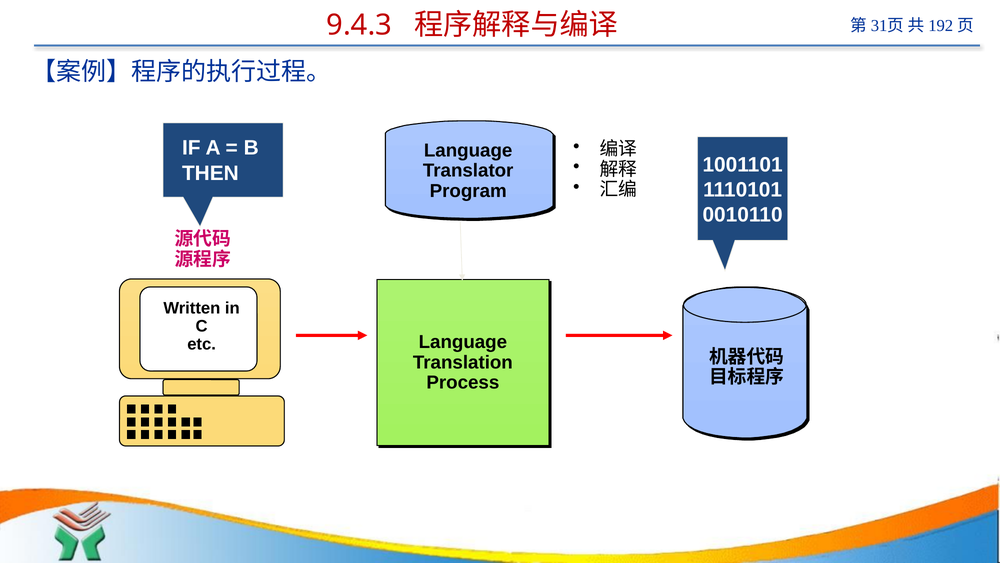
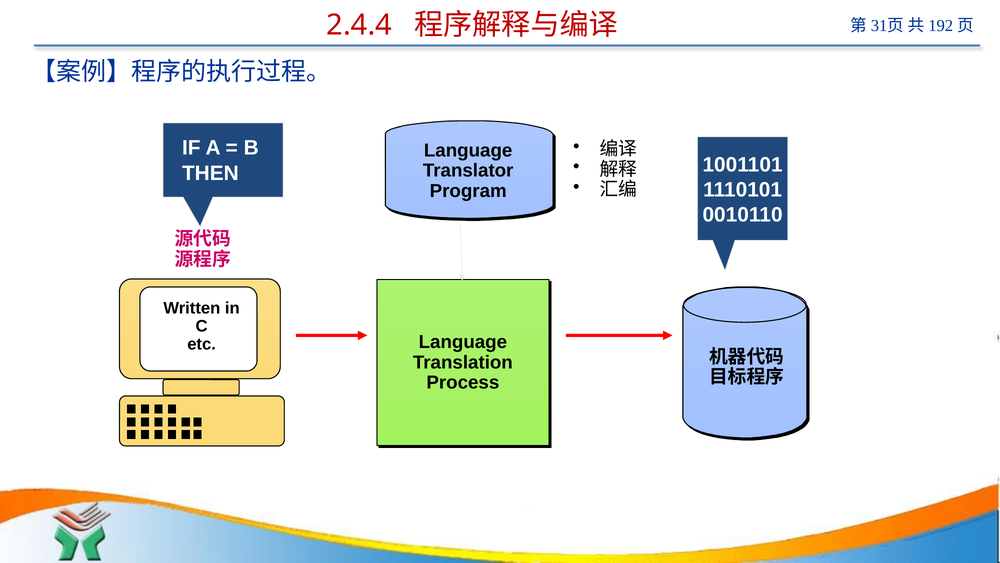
9.4.3: 9.4.3 -> 2.4.4 (359, 25)
